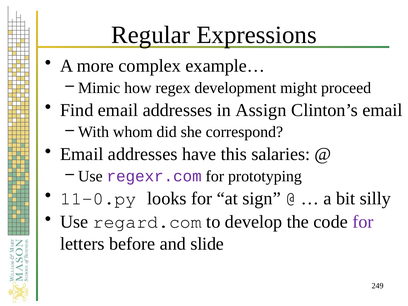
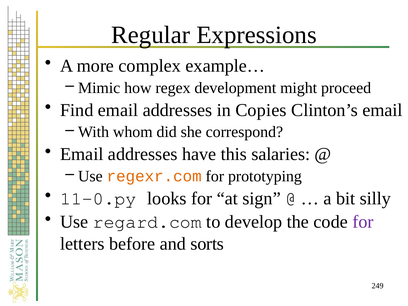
Assign: Assign -> Copies (261, 110)
regexr.com colour: purple -> orange (154, 176)
slide: slide -> sorts (207, 244)
